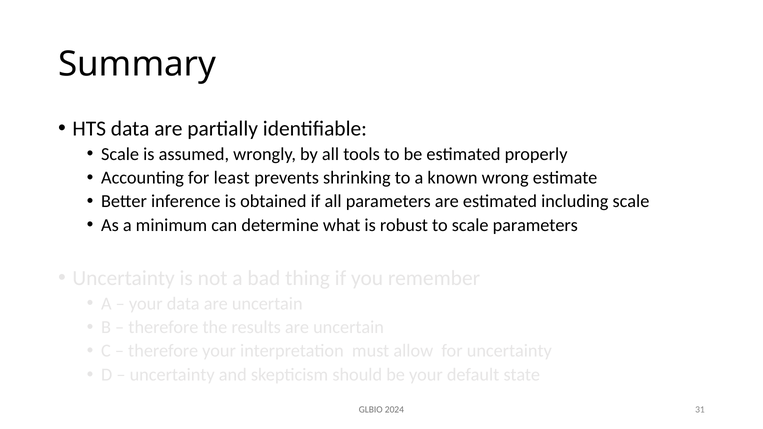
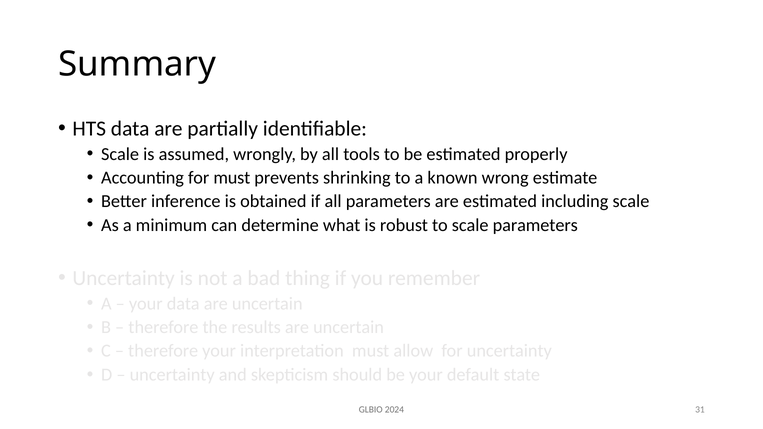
for least: least -> must (232, 178)
